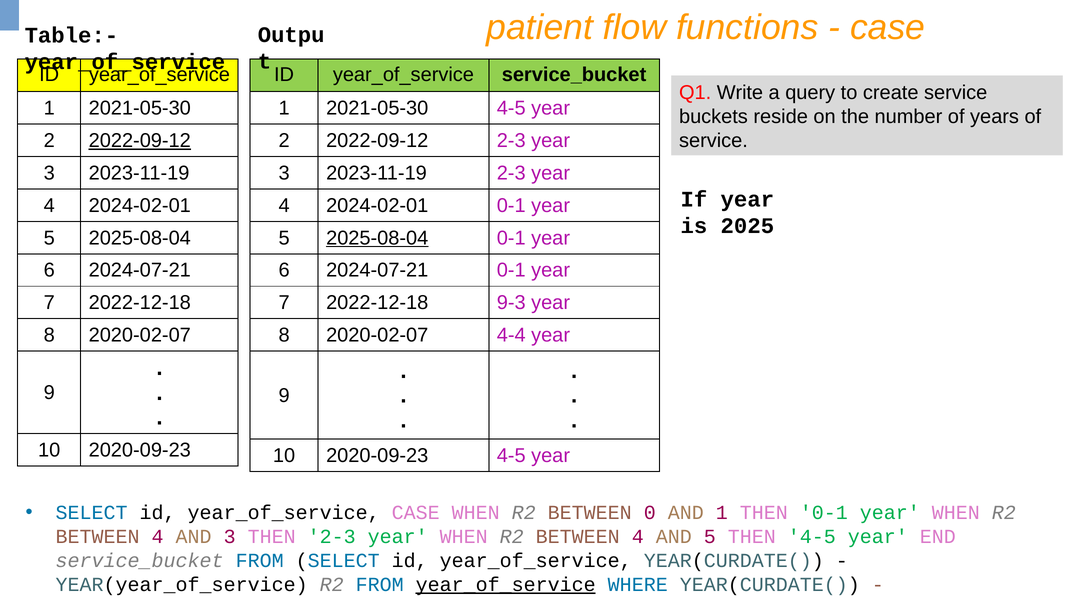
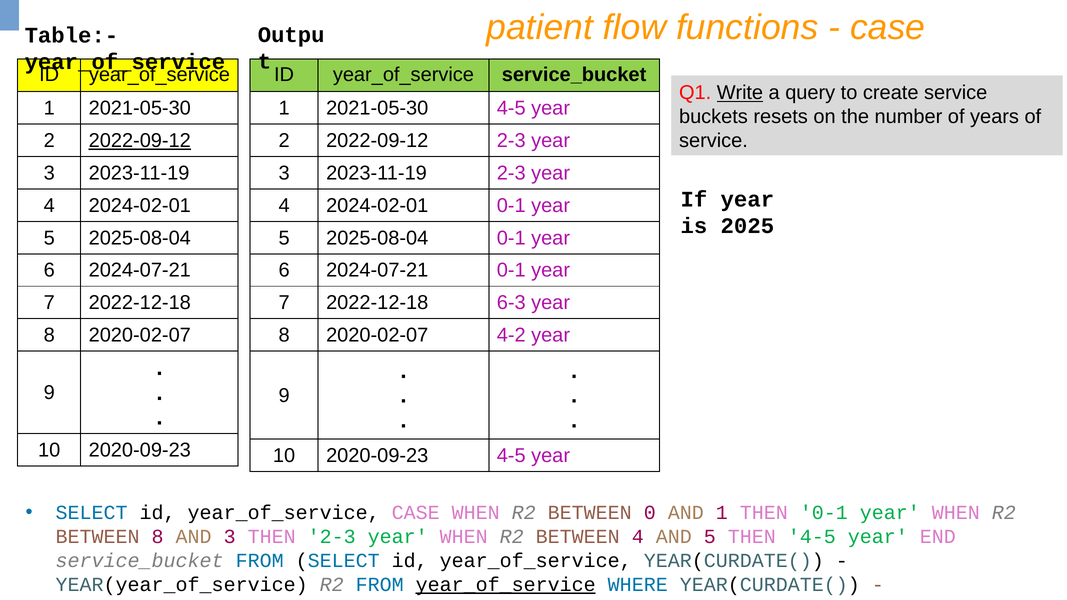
Write underline: none -> present (740, 93)
reside: reside -> resets (781, 117)
2025-08-04 underline: present -> none (377, 238)
9-3: 9-3 -> 6-3 (511, 303)
4-4: 4-4 -> 4-2 (511, 335)
4: 4 -> 8 (158, 537)
